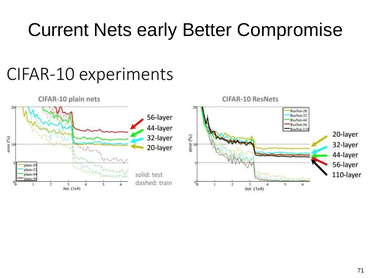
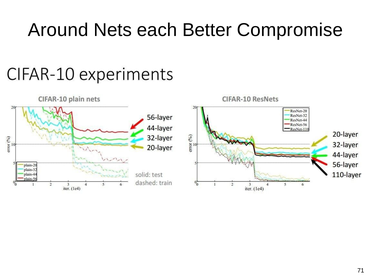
Current: Current -> Around (58, 30)
early: early -> each (157, 30)
